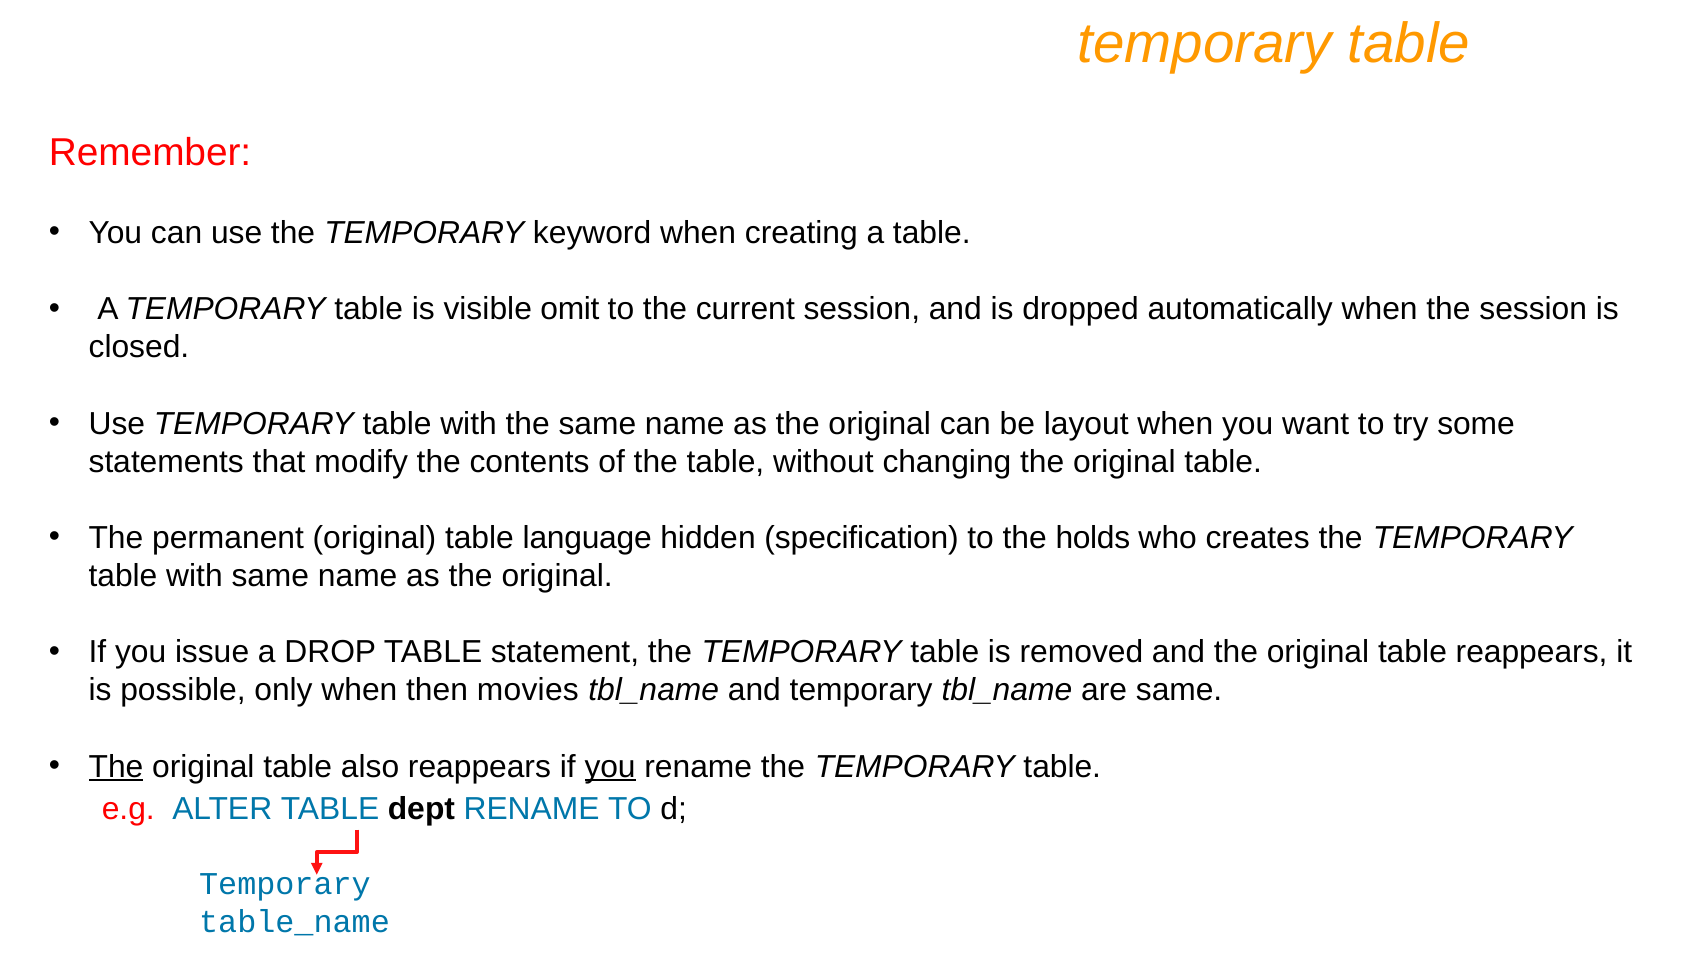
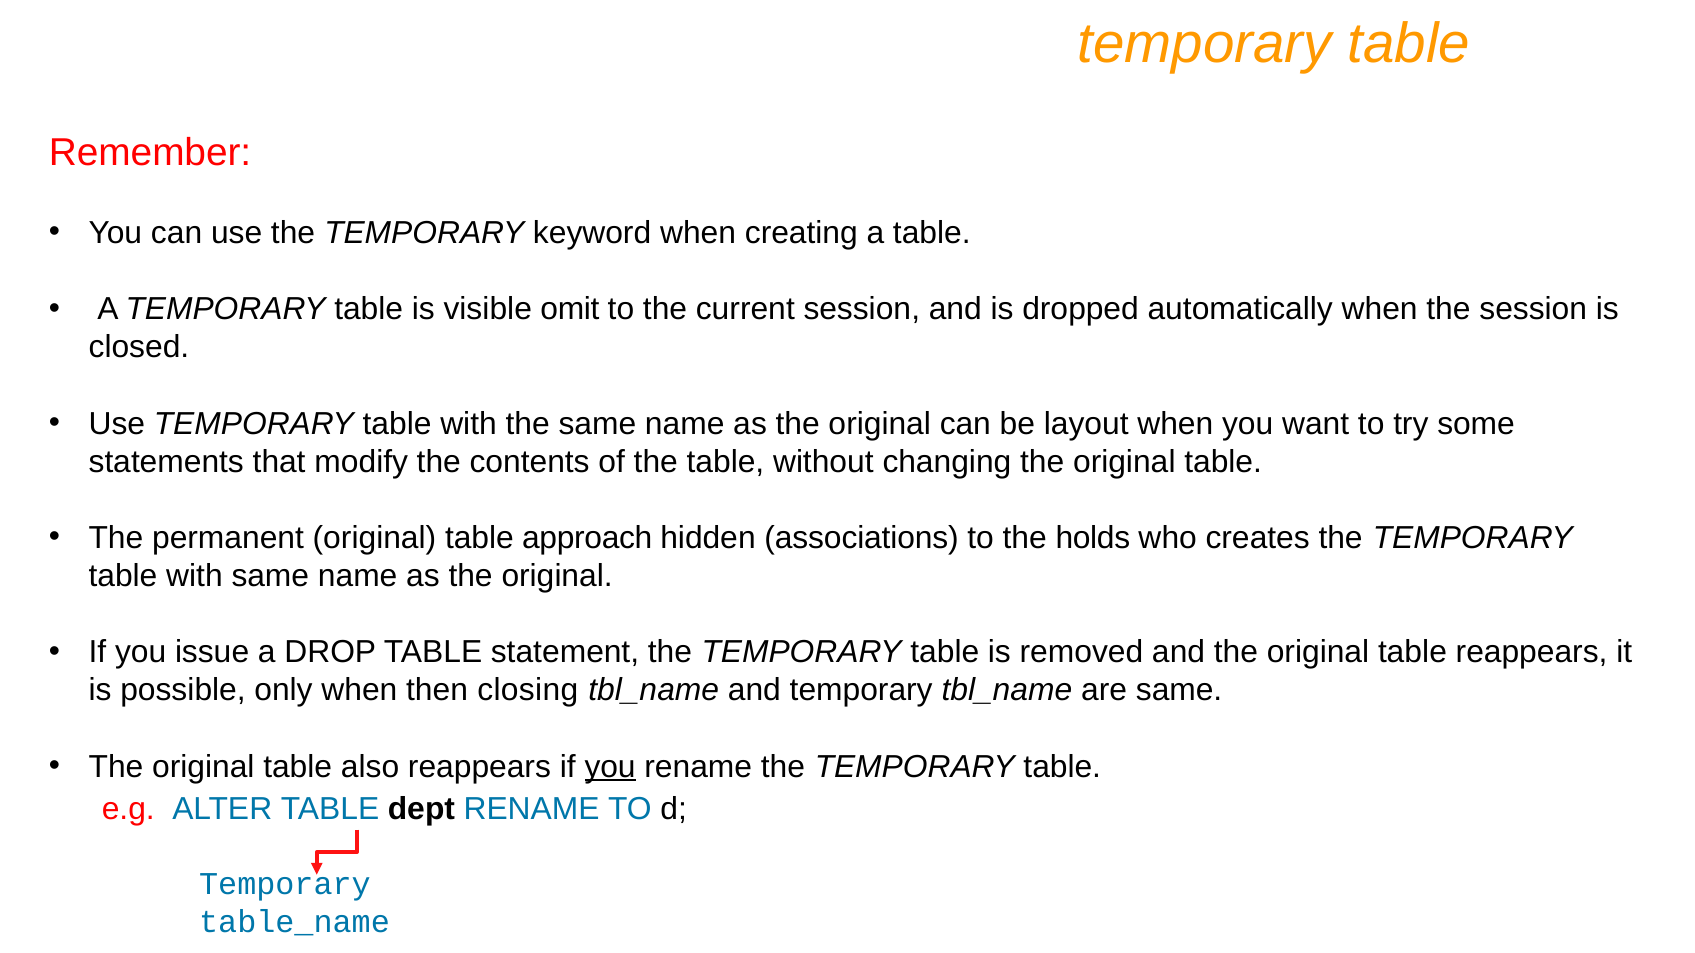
language: language -> approach (587, 538)
specification: specification -> associations (862, 538)
movies: movies -> closing (528, 691)
The underline: present -> none (116, 767)
